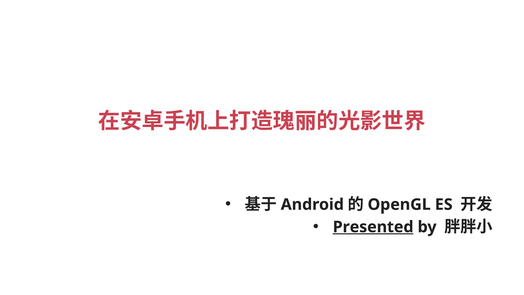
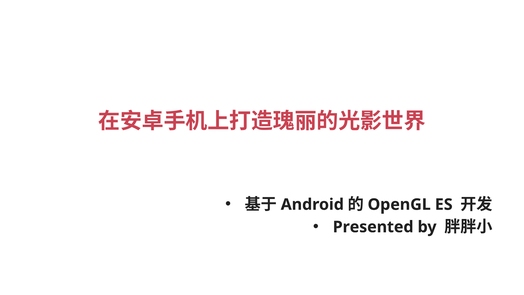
Presented underline: present -> none (373, 227)
